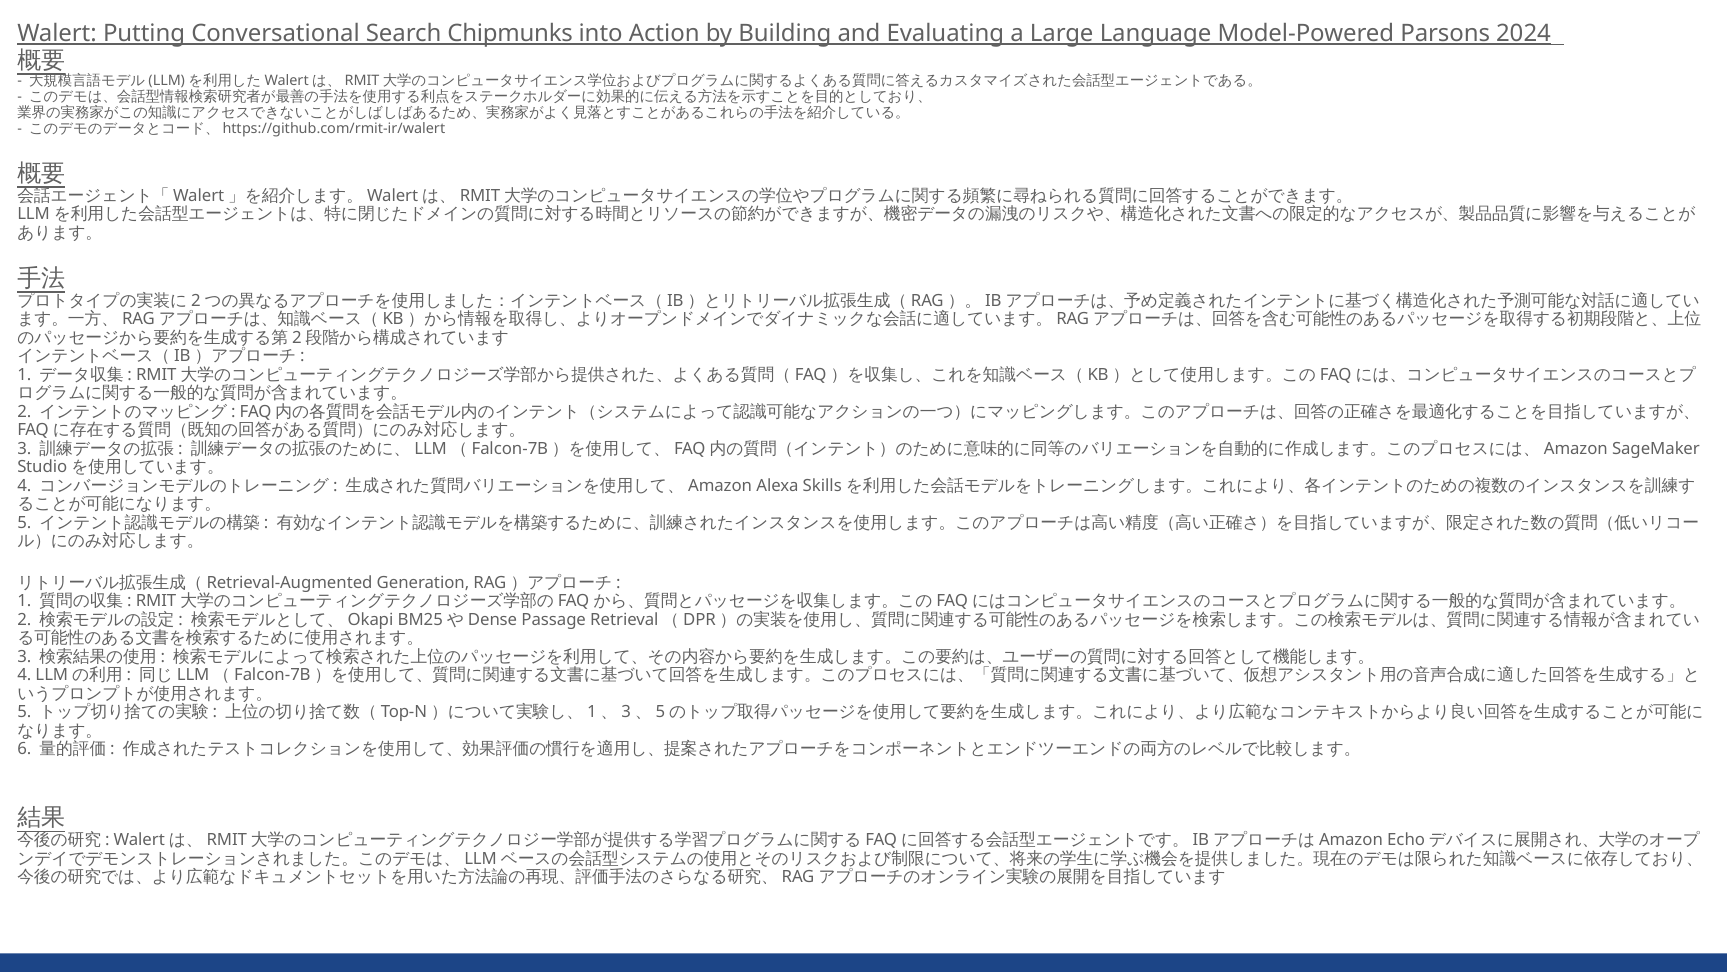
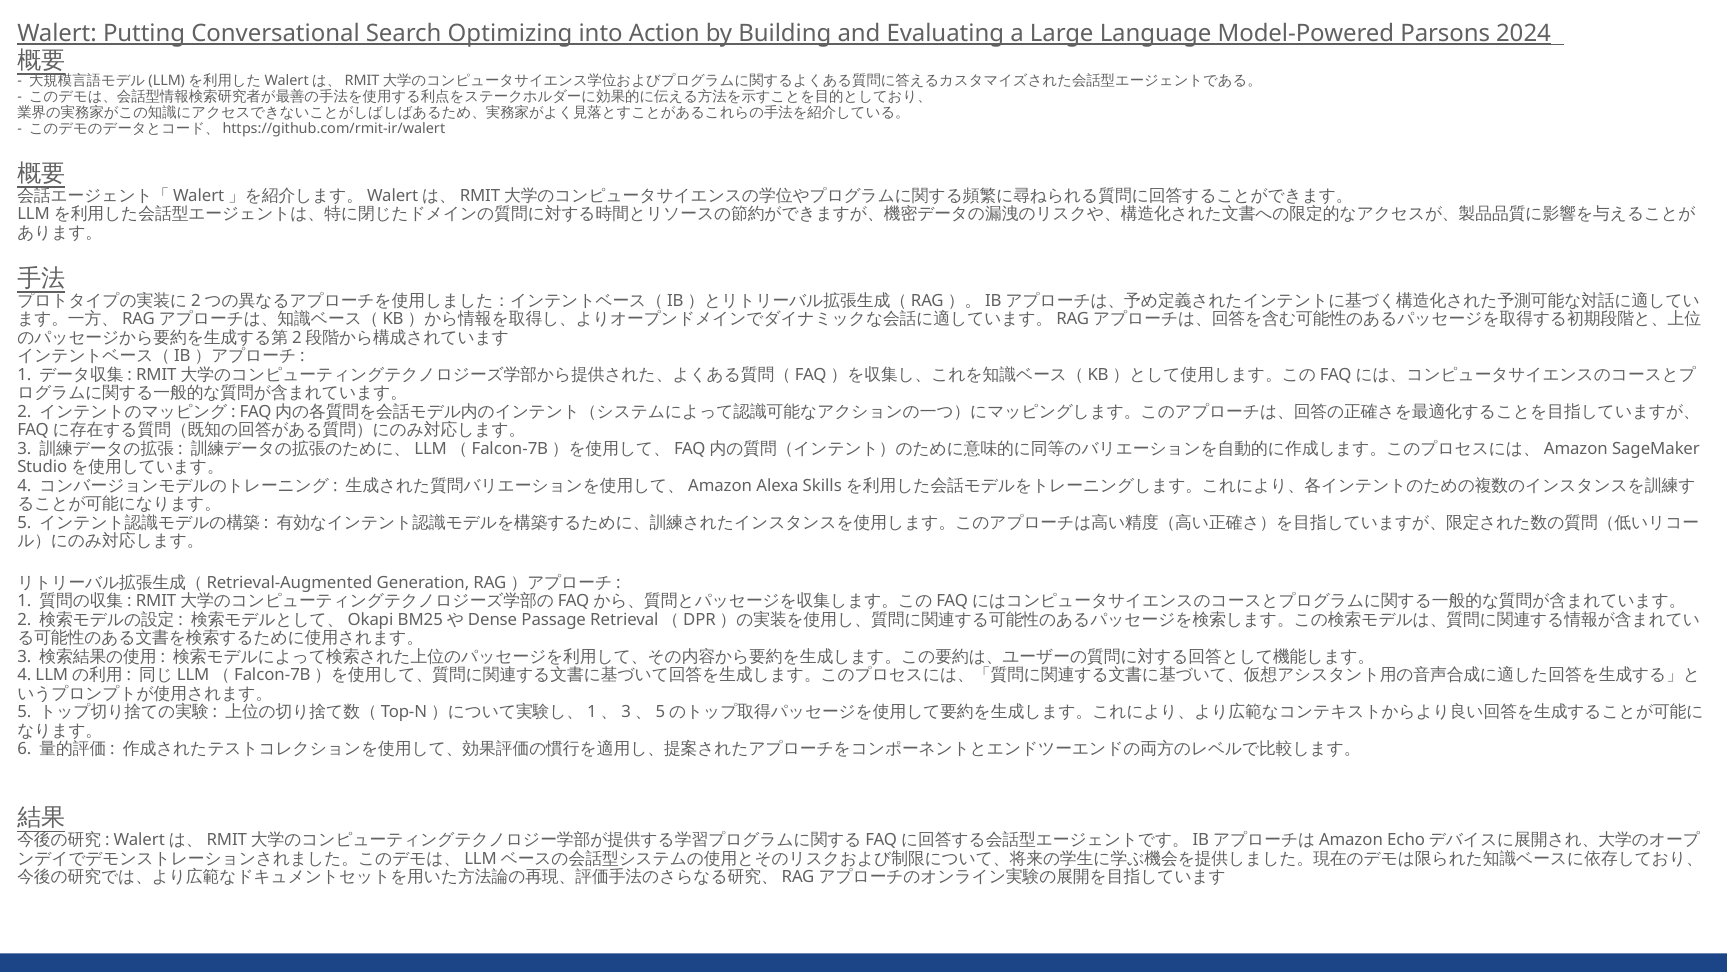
Chipmunks: Chipmunks -> Optimizing (510, 33)
